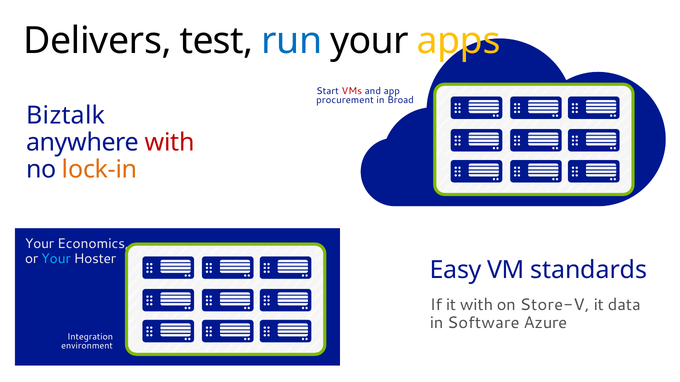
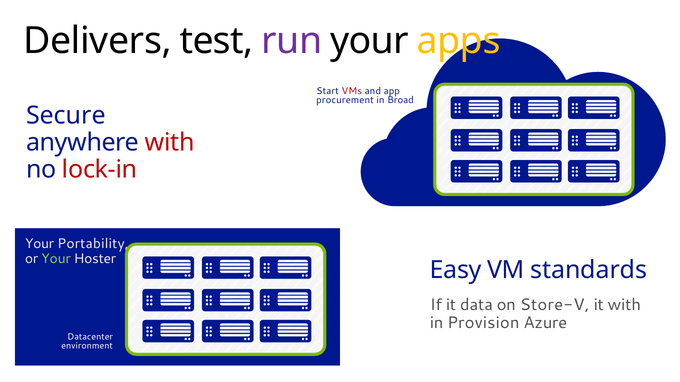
run colour: blue -> purple (292, 41)
Biztalk: Biztalk -> Secure (66, 116)
lock-in colour: orange -> red (100, 170)
Economics: Economics -> Portability (93, 244)
Your colour: light blue -> light green (56, 259)
it with: with -> data (476, 305)
it data: data -> with (624, 305)
Software: Software -> Provision (483, 323)
Integration: Integration -> Datacenter (90, 337)
